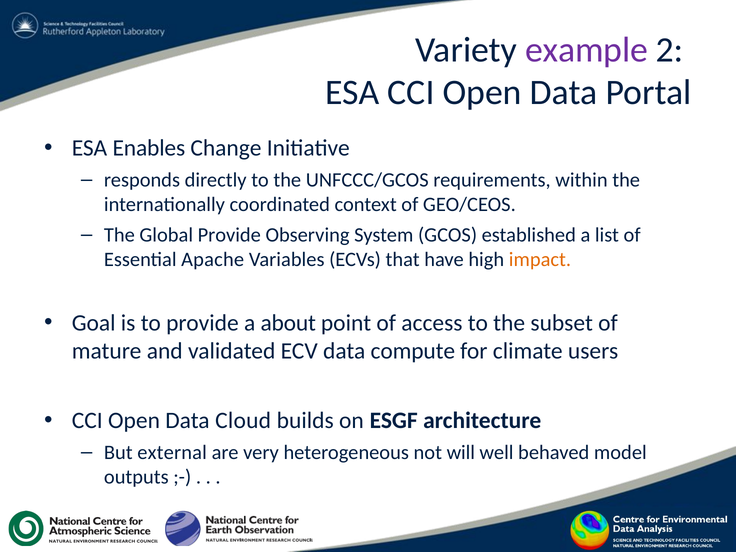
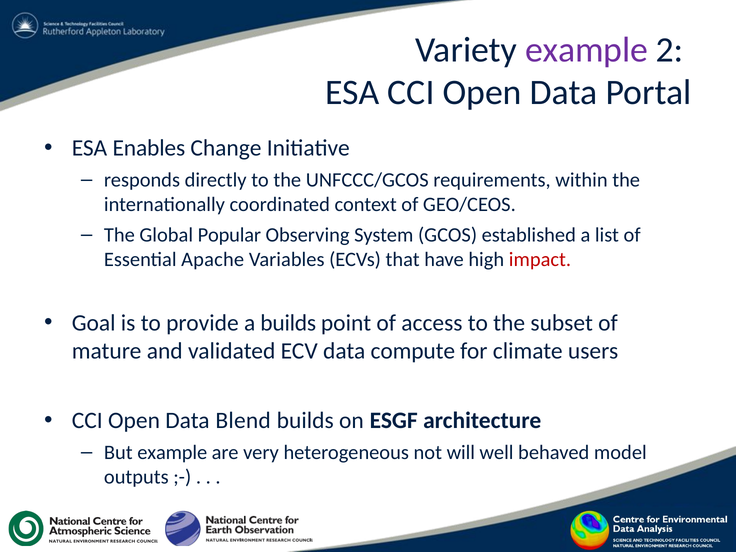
Global Provide: Provide -> Popular (229, 235)
impact colour: orange -> red (540, 259)
a about: about -> builds (288, 323)
Cloud: Cloud -> Blend (243, 421)
But external: external -> example (172, 452)
